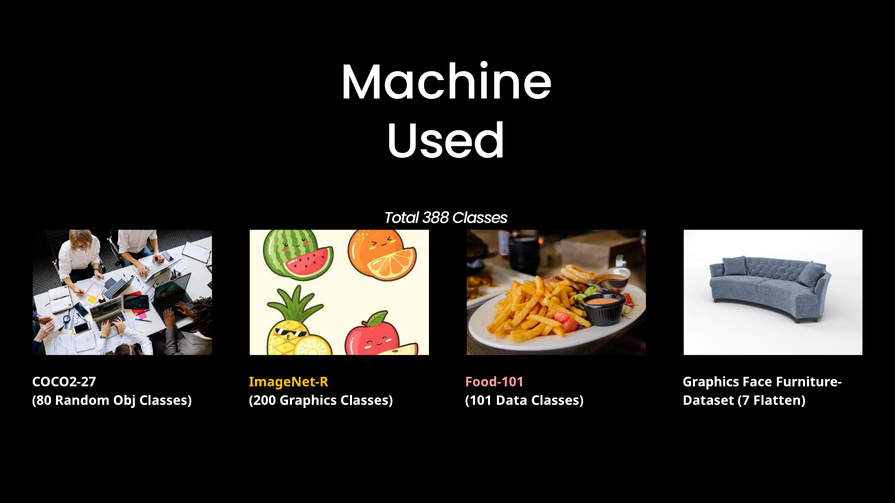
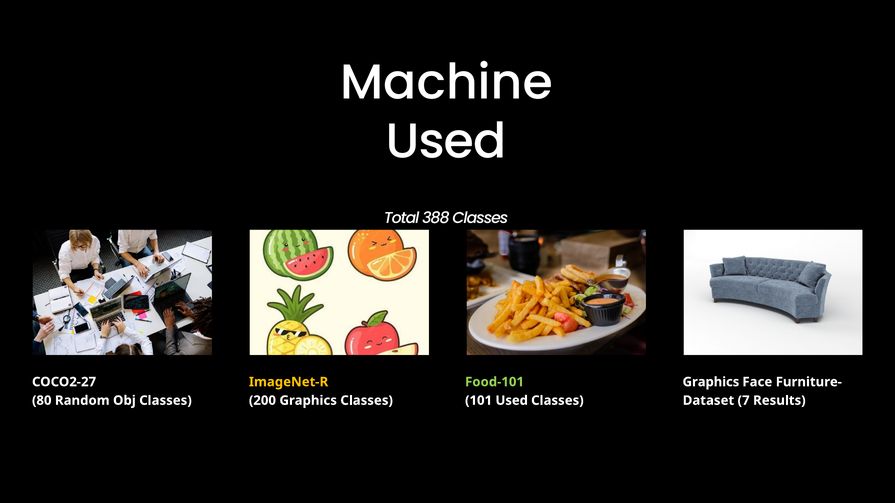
Food-101 colour: pink -> light green (495, 382)
101 Data: Data -> Used (512, 401)
Flatten: Flatten -> Results (779, 401)
